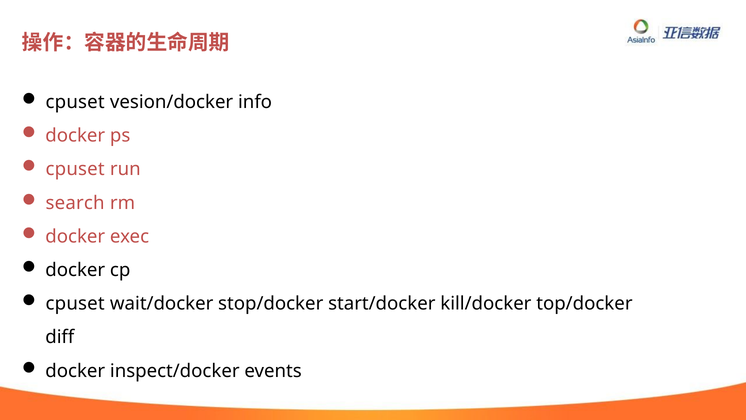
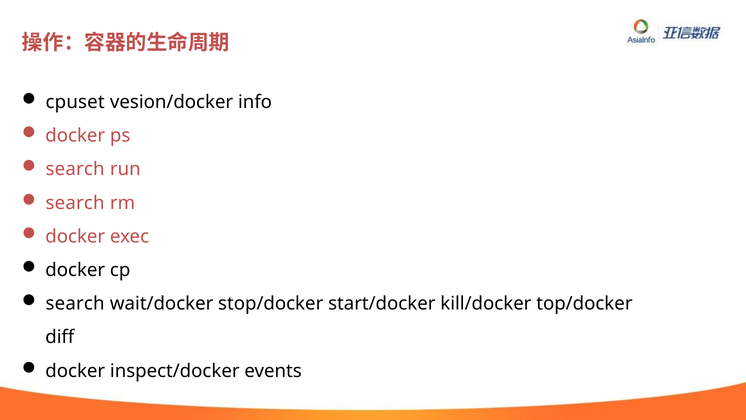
cpuset: cpuset -> search (75, 169)
cpuset: cpuset -> search (75, 303)
